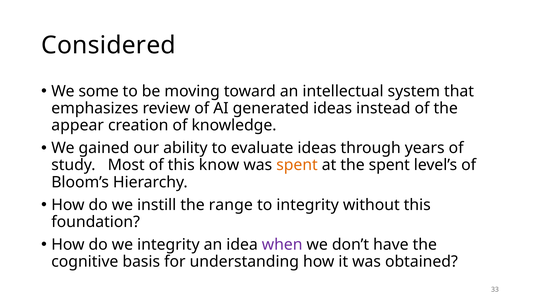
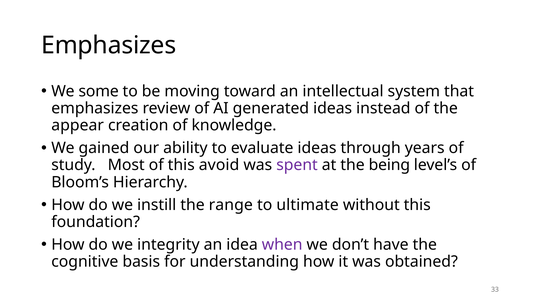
Considered: Considered -> Emphasizes (109, 45)
know: know -> avoid (219, 165)
spent colour: orange -> purple (297, 165)
the spent: spent -> being (389, 165)
to integrity: integrity -> ultimate (308, 205)
